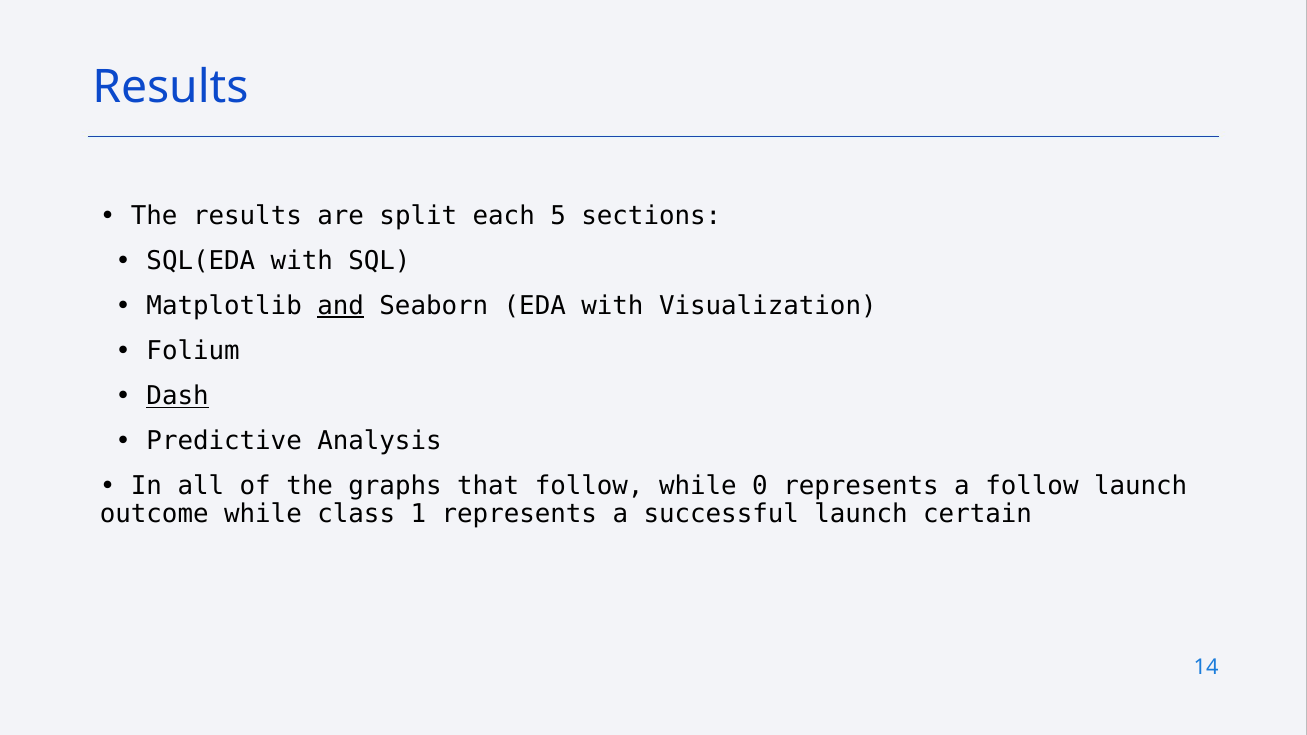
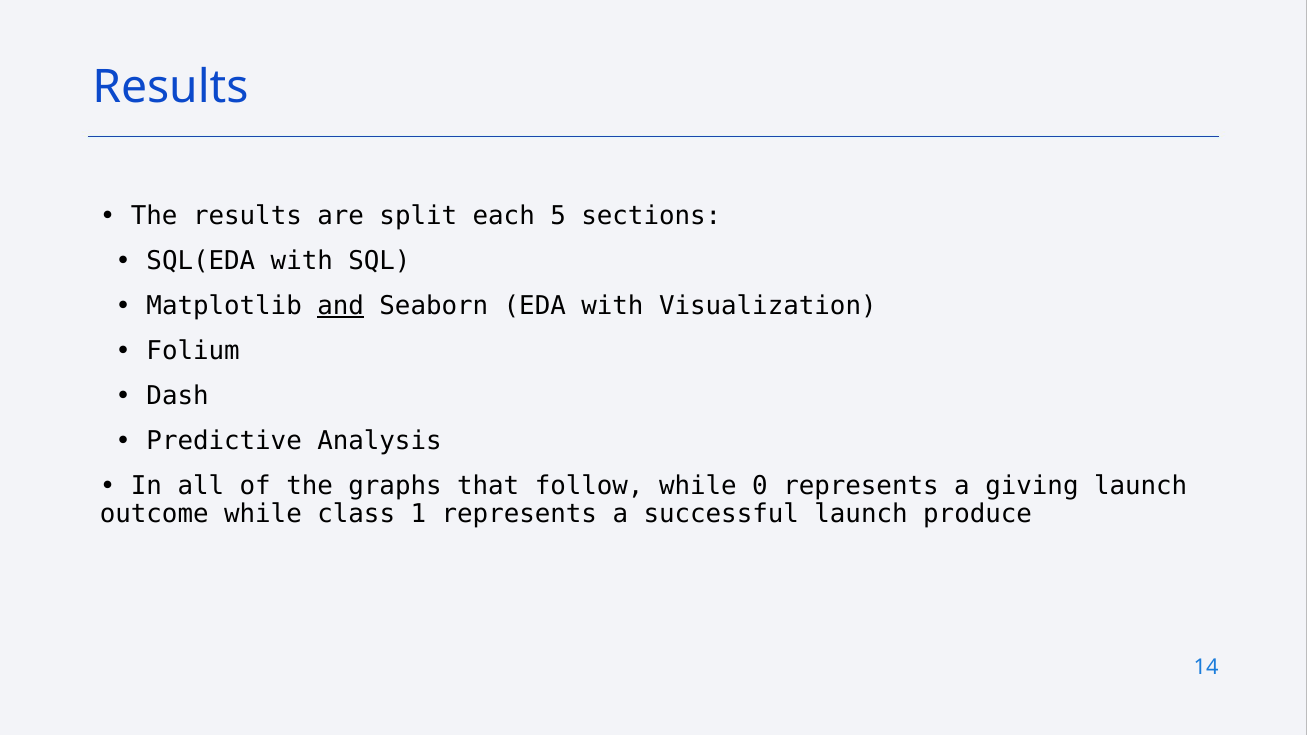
Dash underline: present -> none (178, 396)
a follow: follow -> giving (1032, 486)
certain: certain -> produce (978, 514)
